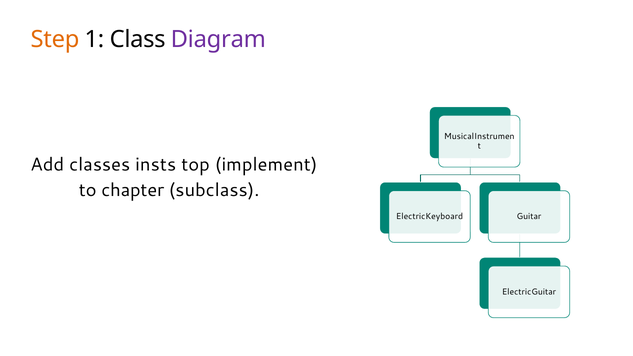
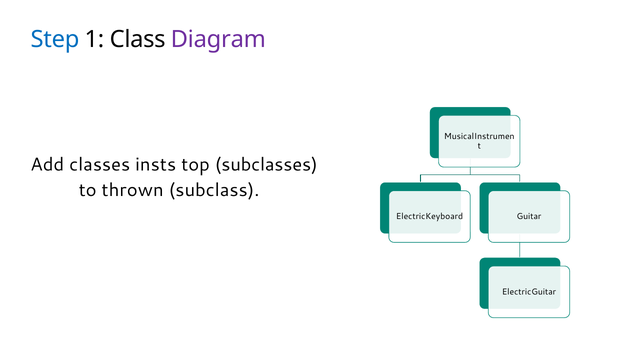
Step colour: orange -> blue (55, 40)
implement: implement -> subclasses (266, 165)
chapter: chapter -> thrown (133, 190)
